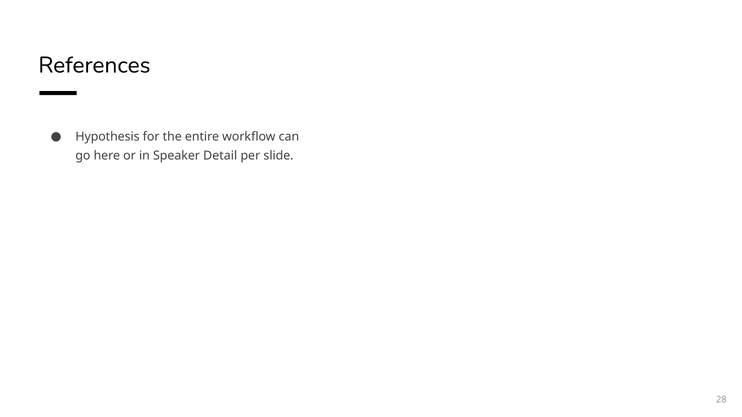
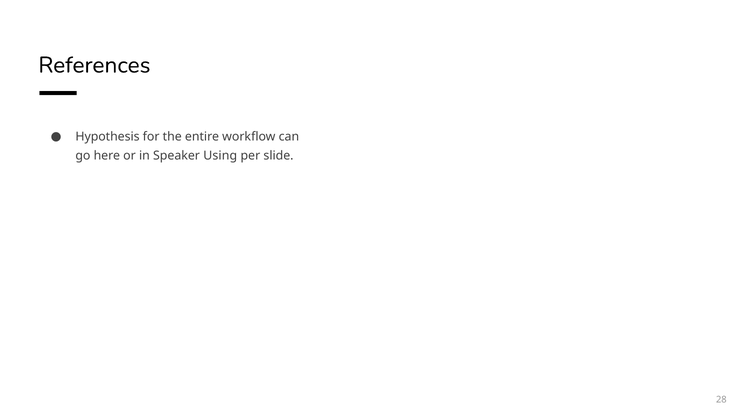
Detail: Detail -> Using (220, 156)
